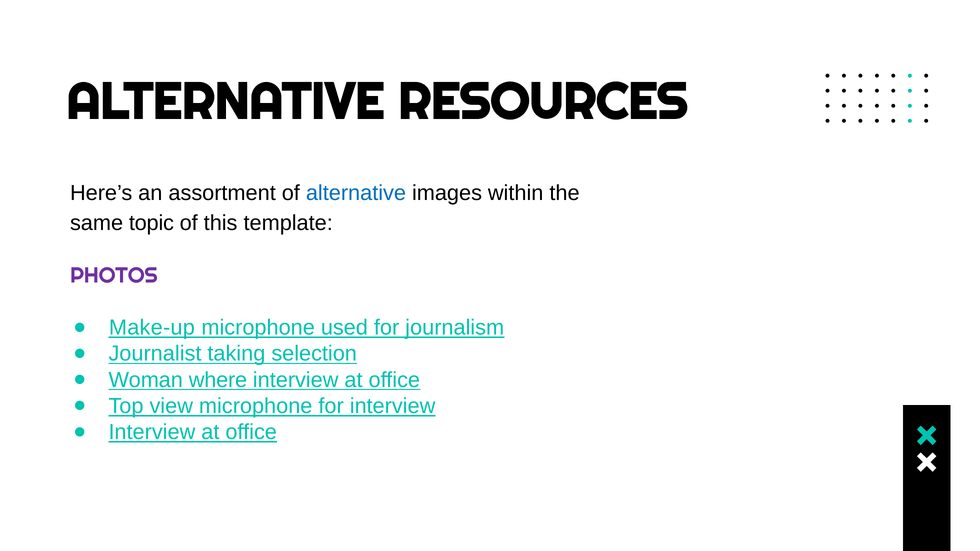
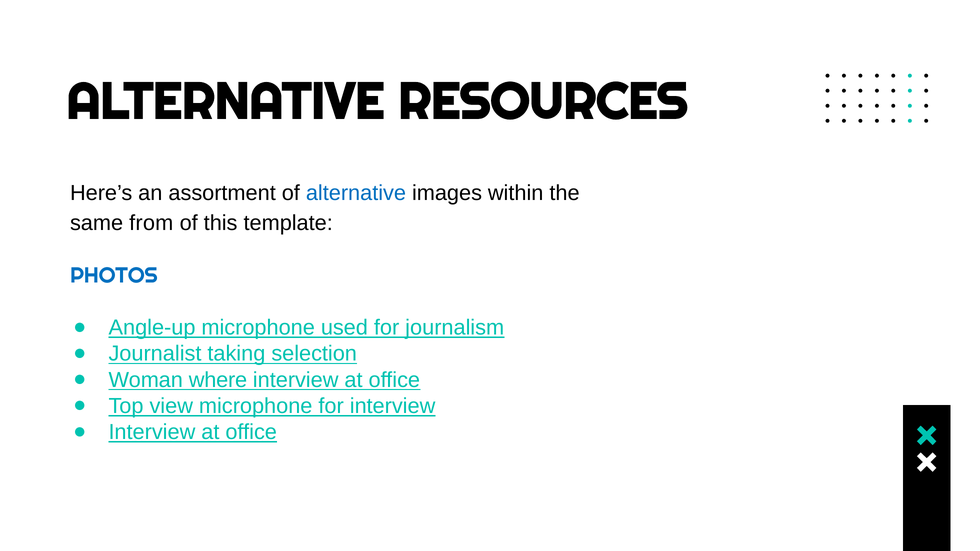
topic: topic -> from (151, 223)
PHOTOS colour: purple -> blue (114, 276)
Make-up: Make-up -> Angle-up (152, 328)
